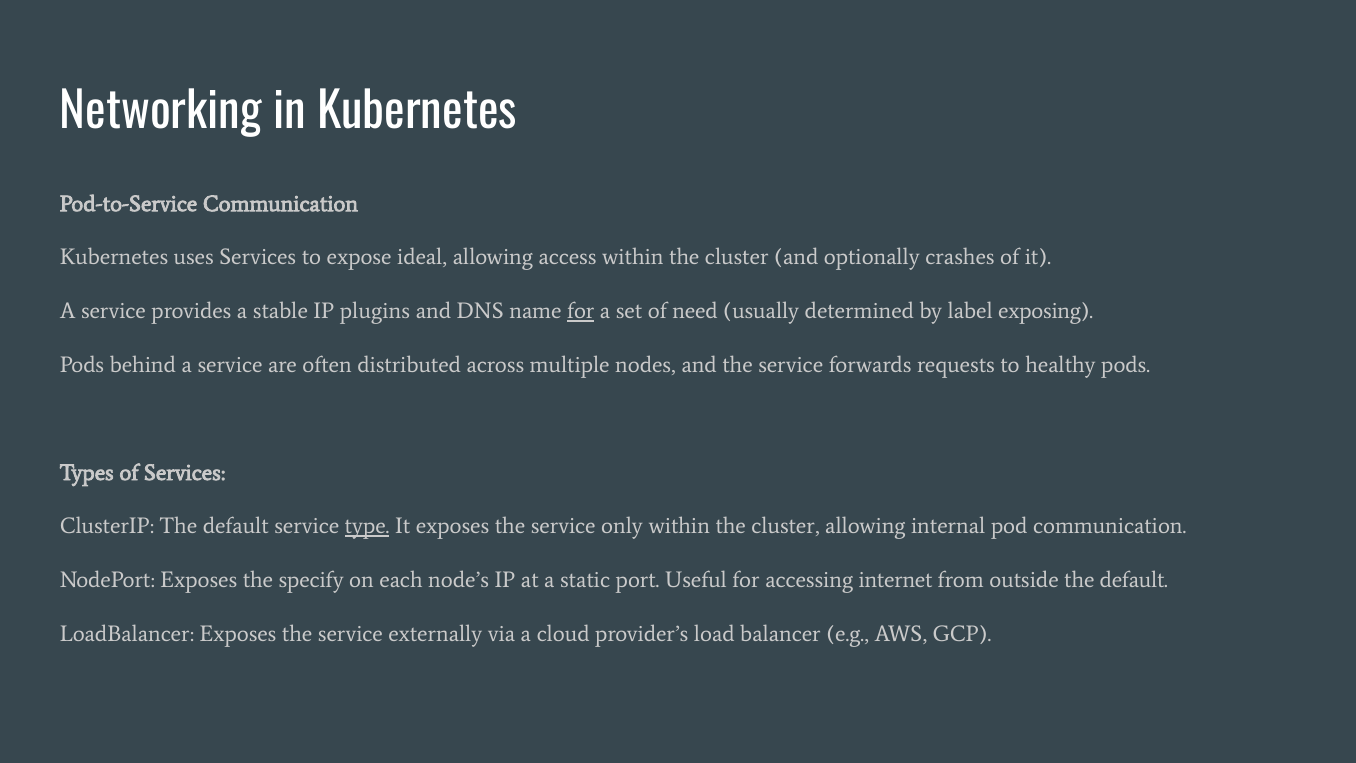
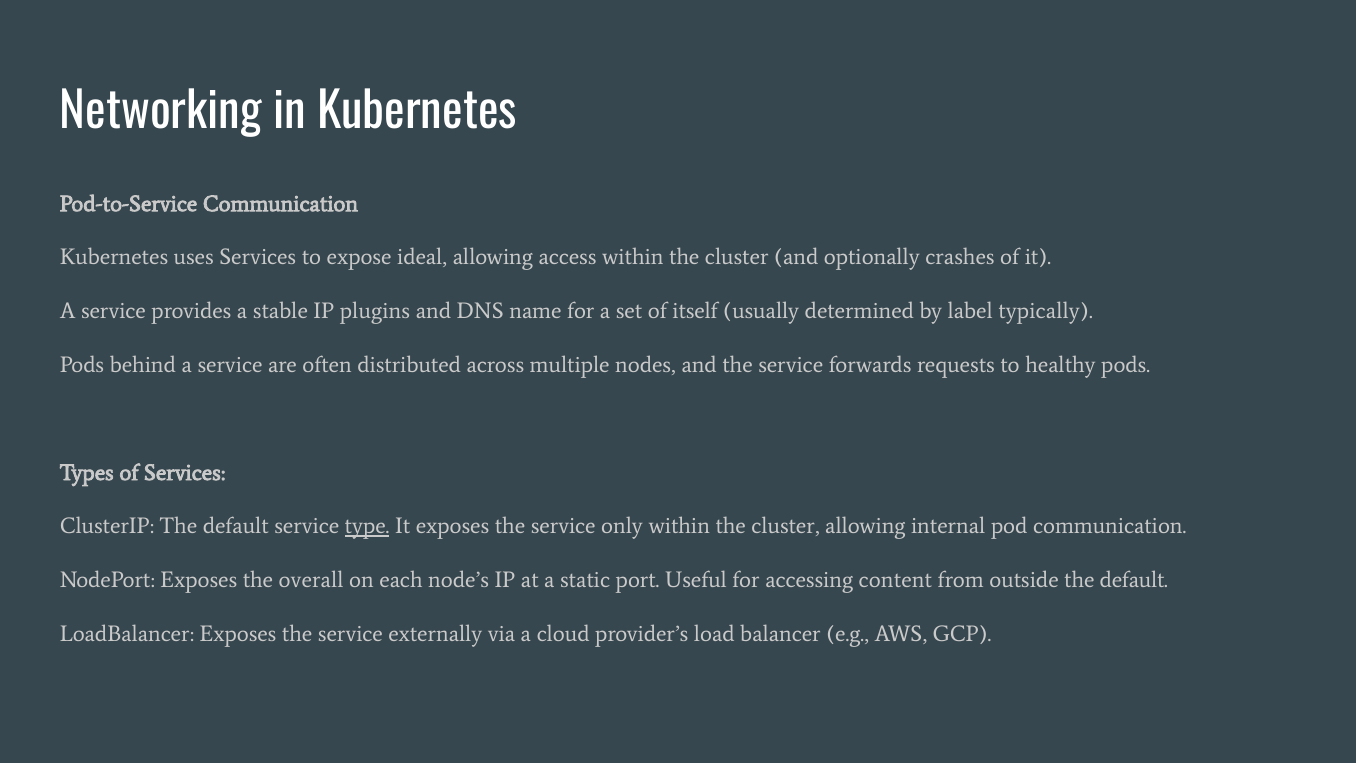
for underline: present -> none (581, 311)
need: need -> itself (695, 311)
exposing: exposing -> typically (1046, 311)
specify: specify -> overall (311, 580)
internet: internet -> content (895, 580)
